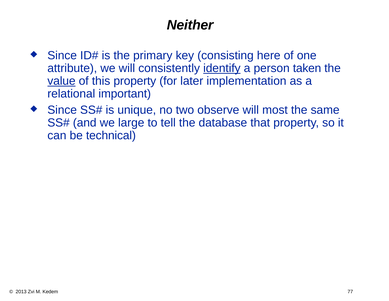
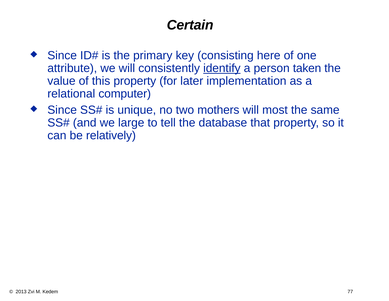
Neither: Neither -> Certain (190, 25)
value underline: present -> none (61, 81)
important: important -> computer (125, 94)
observe: observe -> mothers (218, 110)
technical: technical -> relatively (111, 135)
